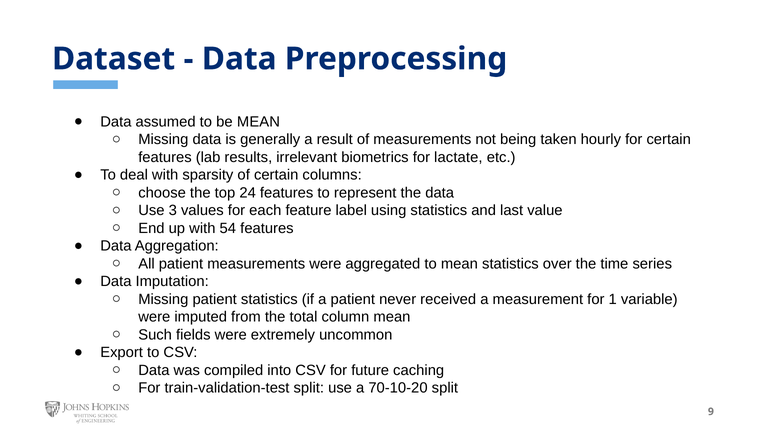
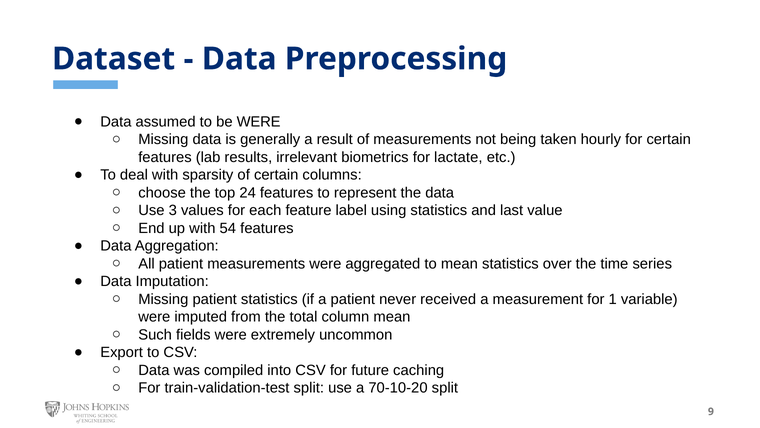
be MEAN: MEAN -> WERE (259, 122)
